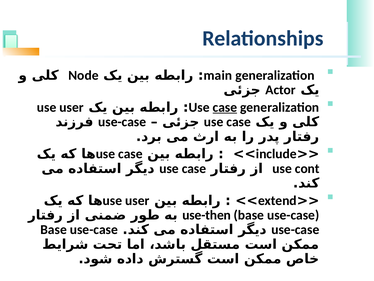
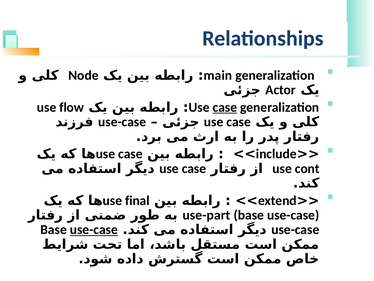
user: user -> flow (72, 107)
user: user -> final (137, 200)
use-then: use-then -> use-part (207, 215)
use-case underline: none -> present (94, 229)
